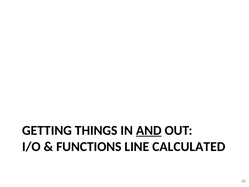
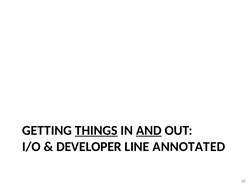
THINGS underline: none -> present (96, 130)
FUNCTIONS: FUNCTIONS -> DEVELOPER (89, 146)
CALCULATED: CALCULATED -> ANNOTATED (189, 146)
